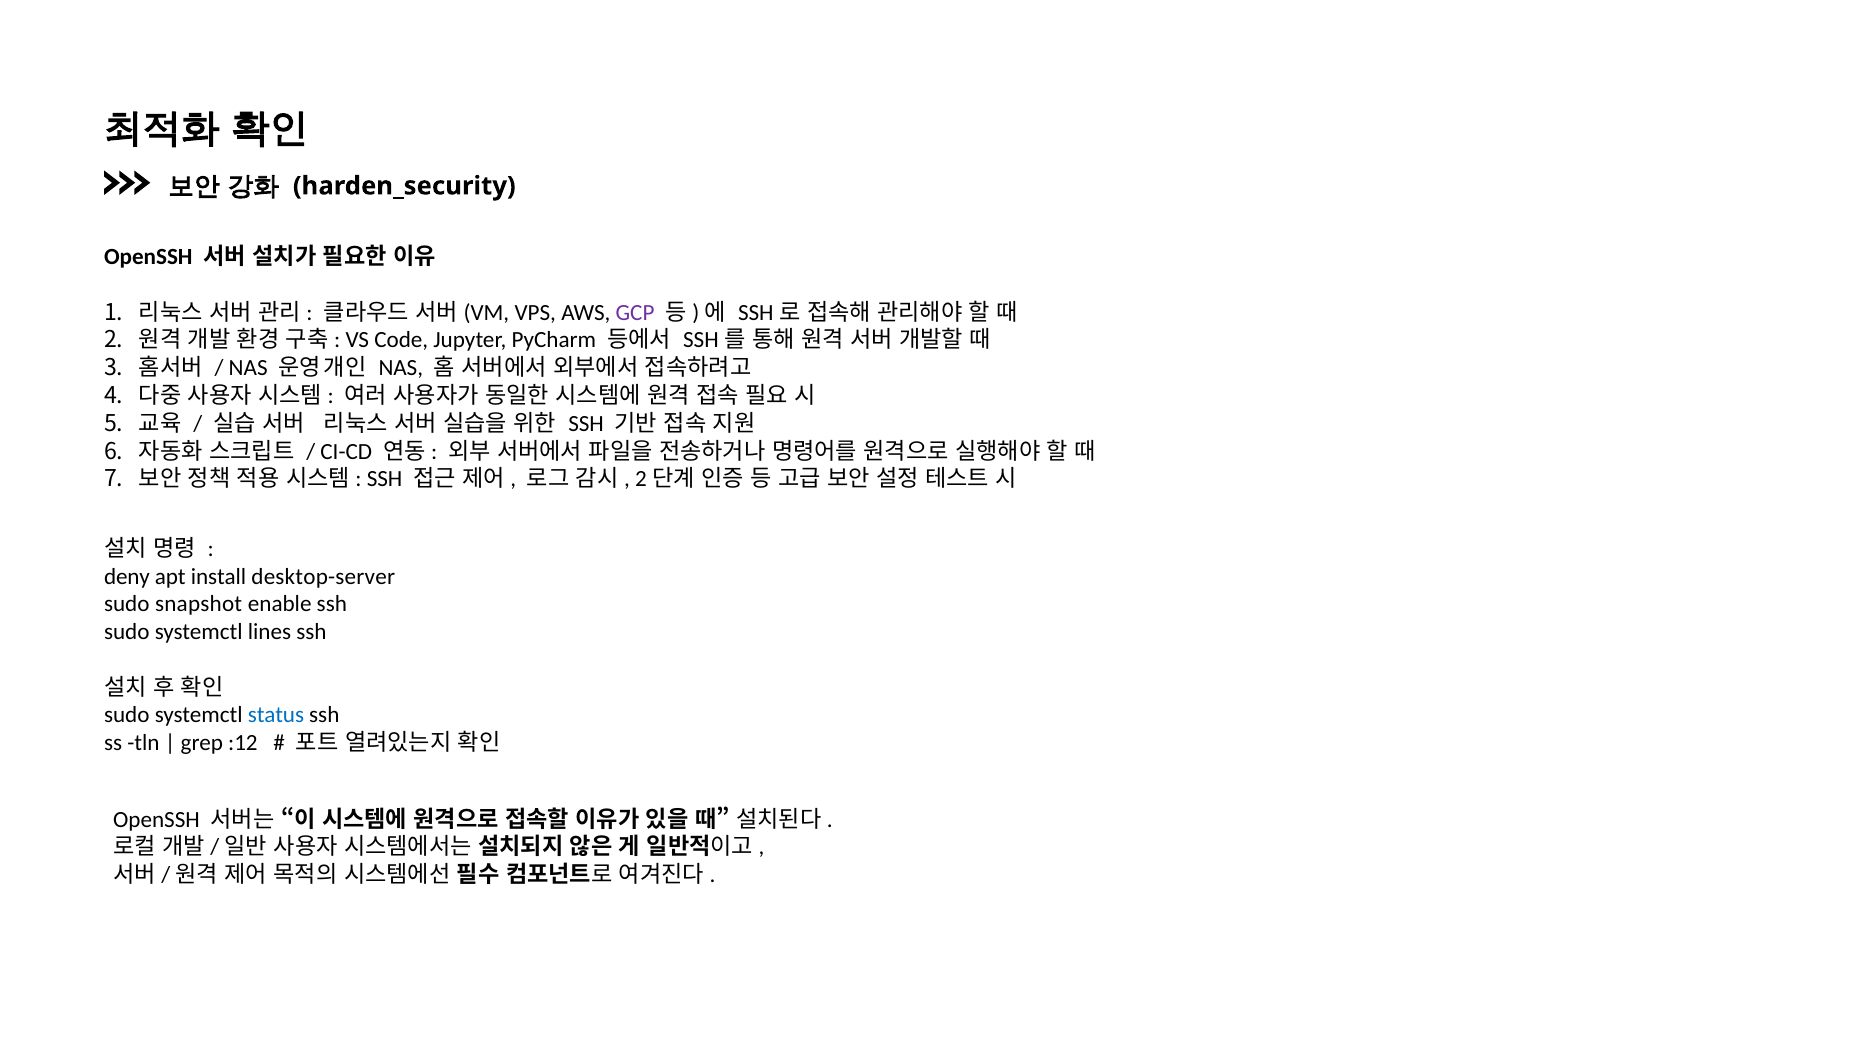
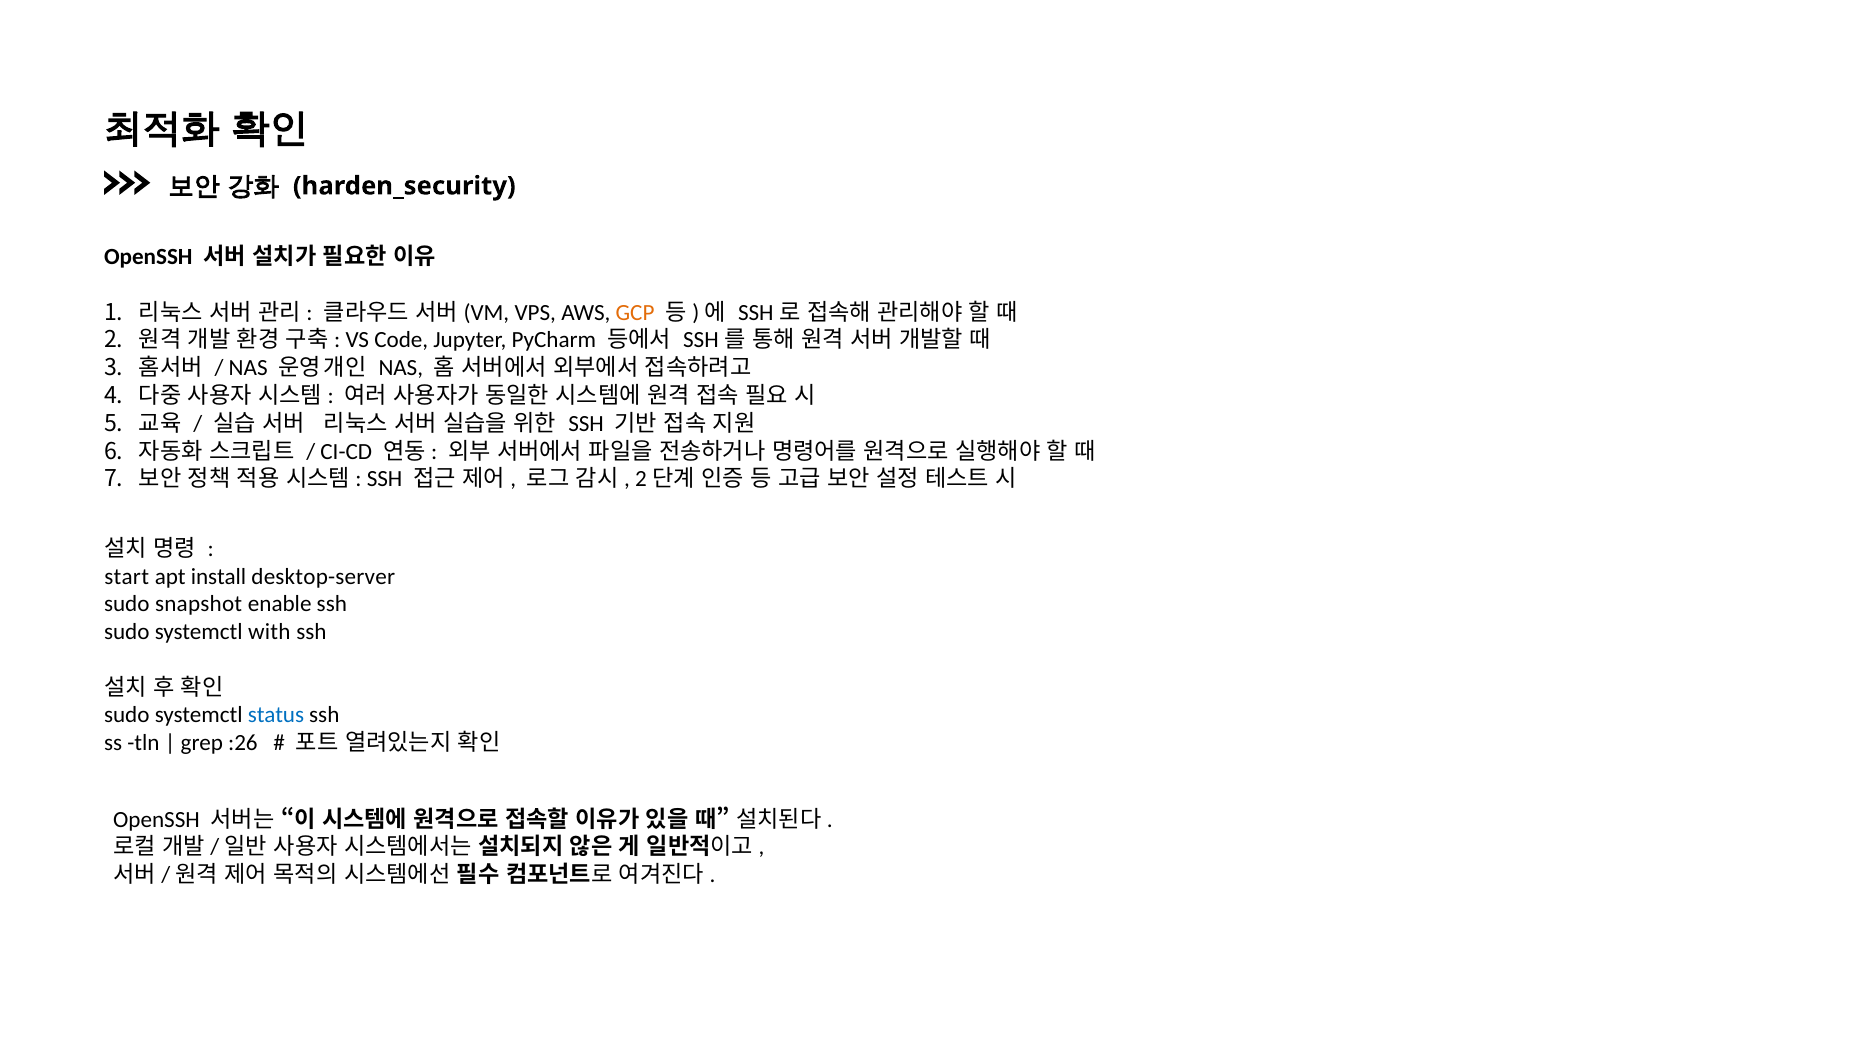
GCP colour: purple -> orange (635, 313)
deny: deny -> start (127, 577)
lines: lines -> with (269, 632)
:12: :12 -> :26 (243, 743)
